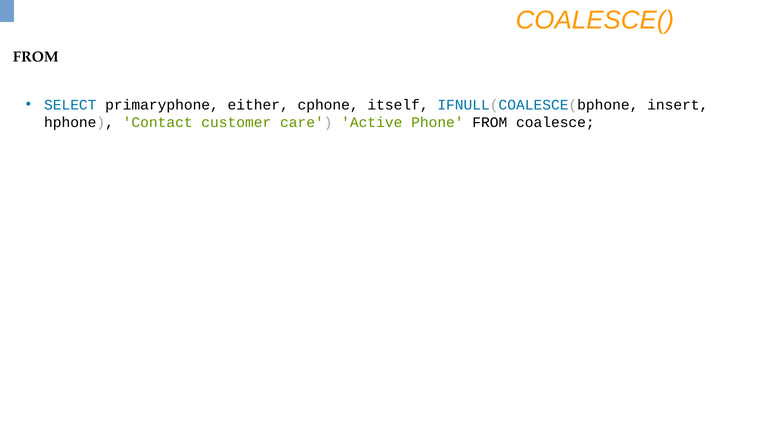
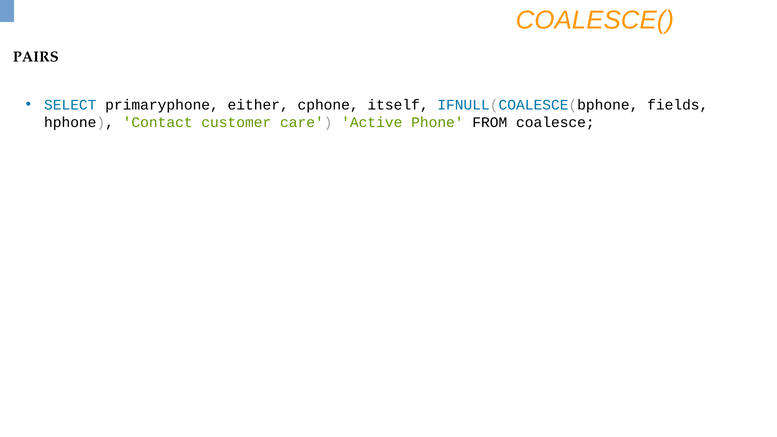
FROM: FROM -> PAIRS (36, 57)
insert: insert -> fields (678, 105)
